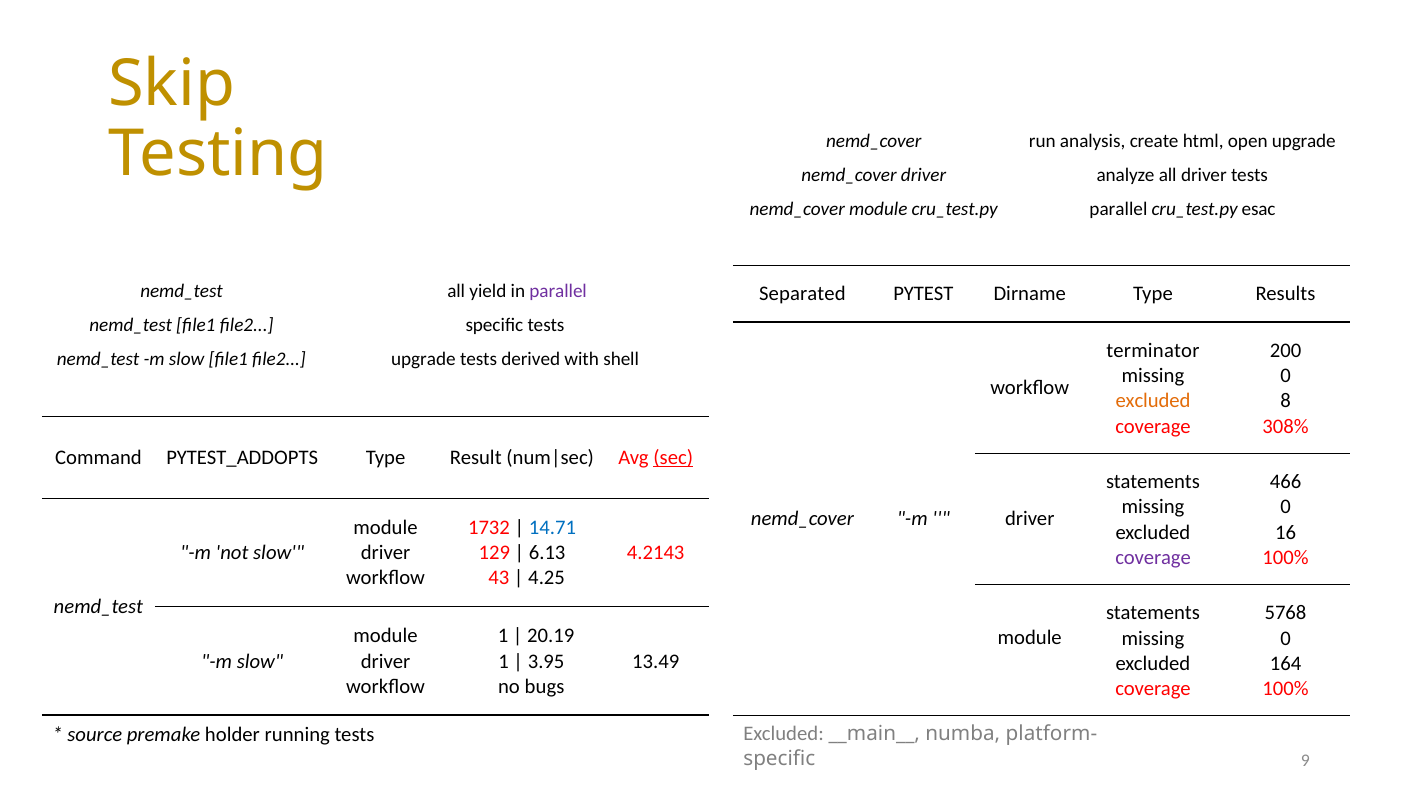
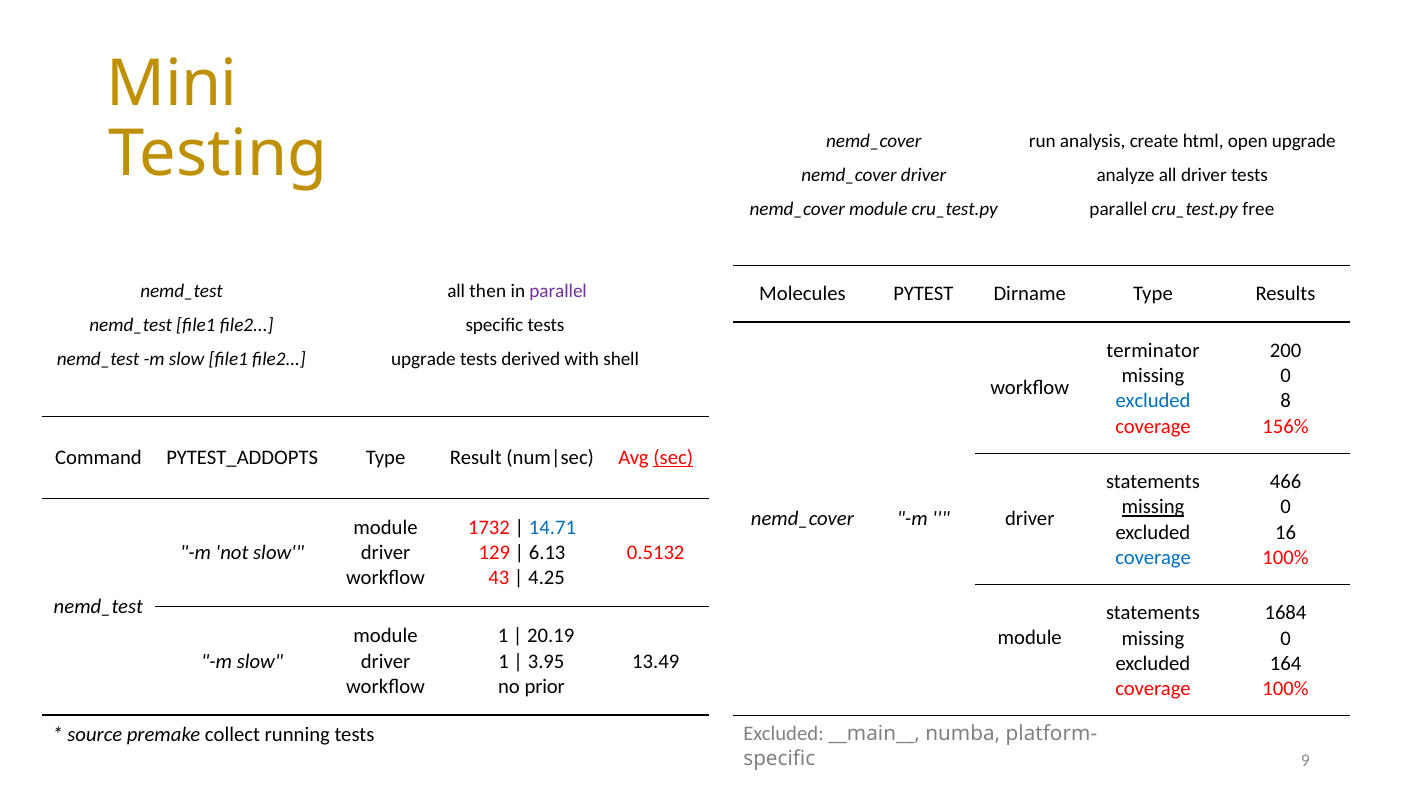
Skip: Skip -> Mini (172, 84)
esac: esac -> free (1258, 209)
yield: yield -> then (488, 292)
Separated: Separated -> Molecules (802, 294)
excluded colour: orange -> blue (1153, 401)
308%: 308% -> 156% (1285, 427)
missing underline: none -> present (1153, 508)
4.2143: 4.2143 -> 0.5132 (656, 553)
coverage colour: purple -> blue (1153, 558)
5768: 5768 -> 1684 (1285, 614)
bugs: bugs -> prior (545, 687)
holder: holder -> collect (232, 735)
